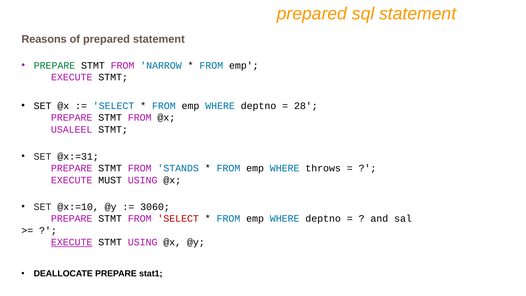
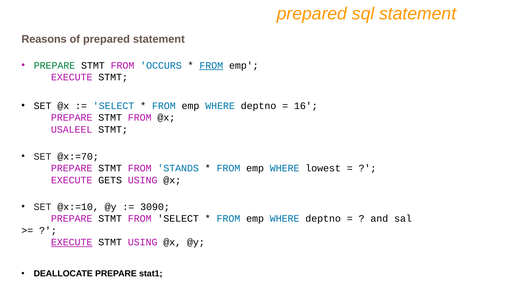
NARROW: NARROW -> OCCURS (161, 65)
FROM underline: none -> present (211, 65)
28: 28 -> 16 (306, 106)
@x:=31: @x:=31 -> @x:=70 (78, 156)
throws: throws -> lowest (323, 168)
MUST: MUST -> GETS (110, 180)
3060: 3060 -> 3090 (155, 207)
SELECT colour: red -> black (178, 219)
